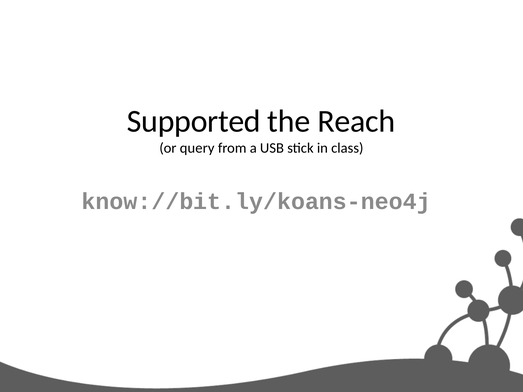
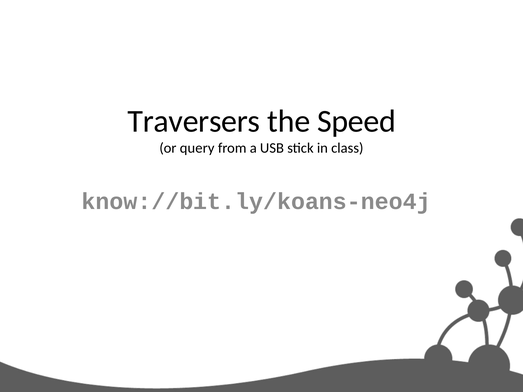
Supported: Supported -> Traversers (194, 122)
Reach: Reach -> Speed (356, 122)
